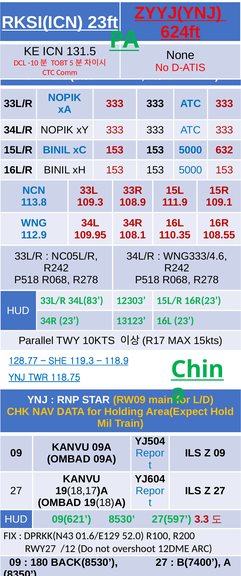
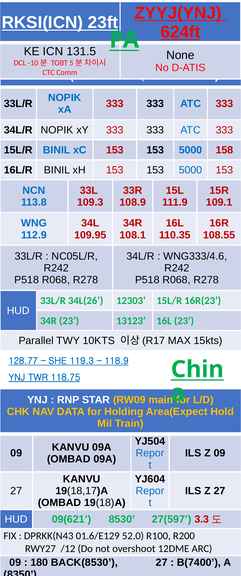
632: 632 -> 158 (224, 150)
34L(83: 34L(83 -> 34L(26 (86, 301)
